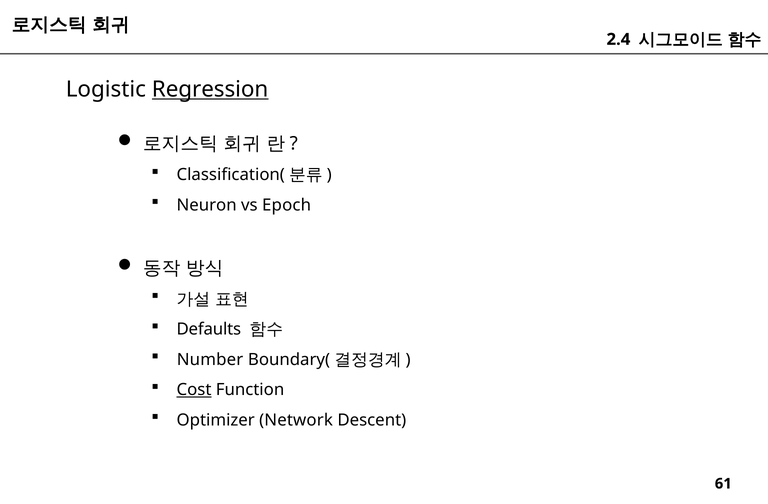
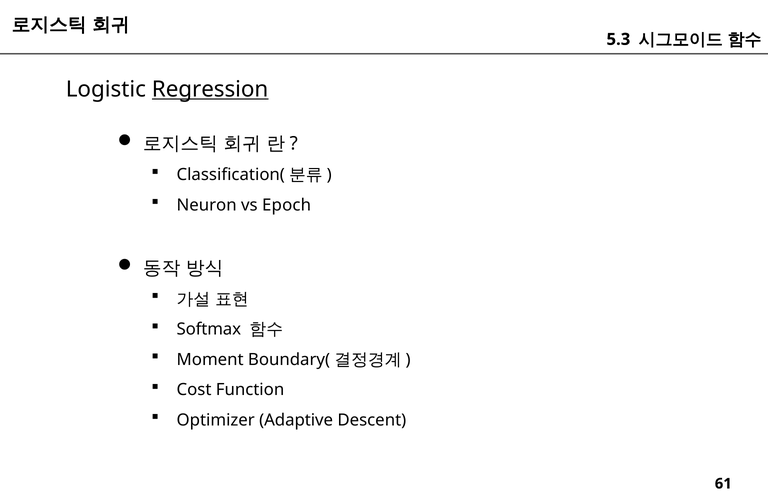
2.4: 2.4 -> 5.3 (618, 39)
Defaults: Defaults -> Softmax (209, 330)
Number: Number -> Moment (210, 360)
Cost underline: present -> none (194, 390)
Network: Network -> Adaptive (296, 421)
